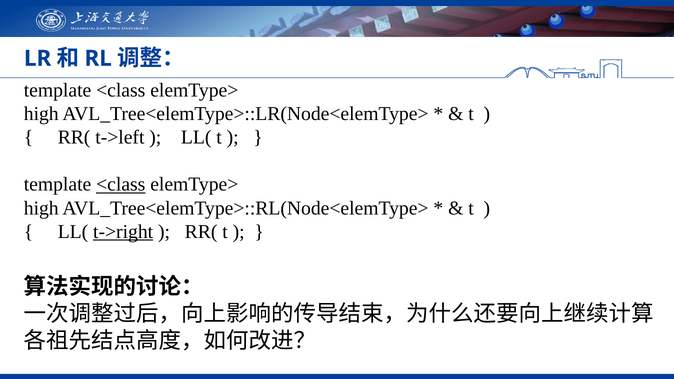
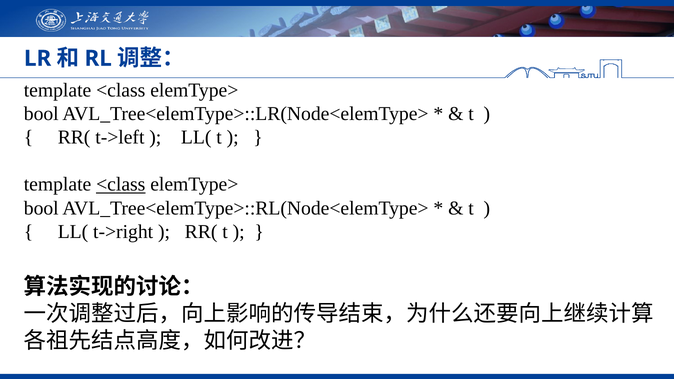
high: high -> bool (41, 114)
high: high -> bool (41, 208)
t->right underline: present -> none (123, 232)
